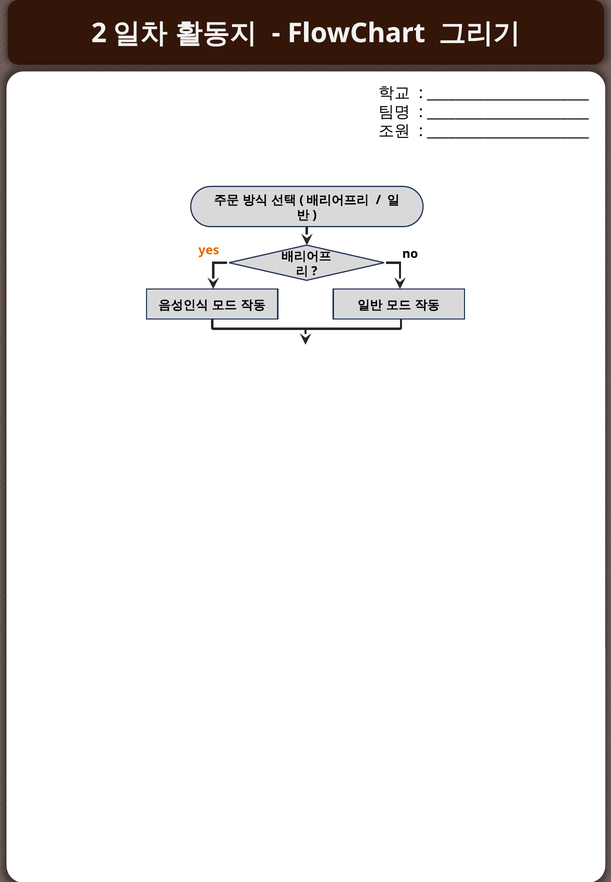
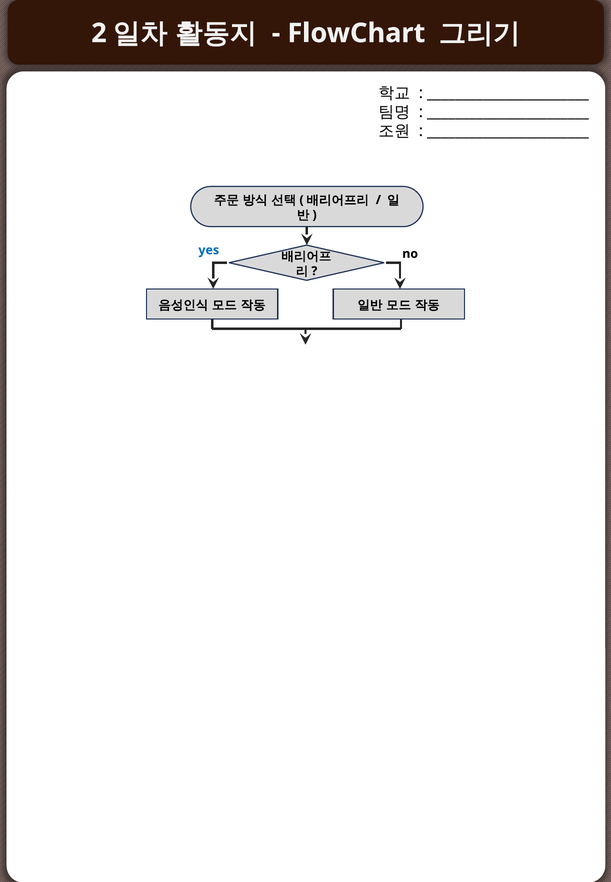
yes colour: orange -> blue (209, 250)
